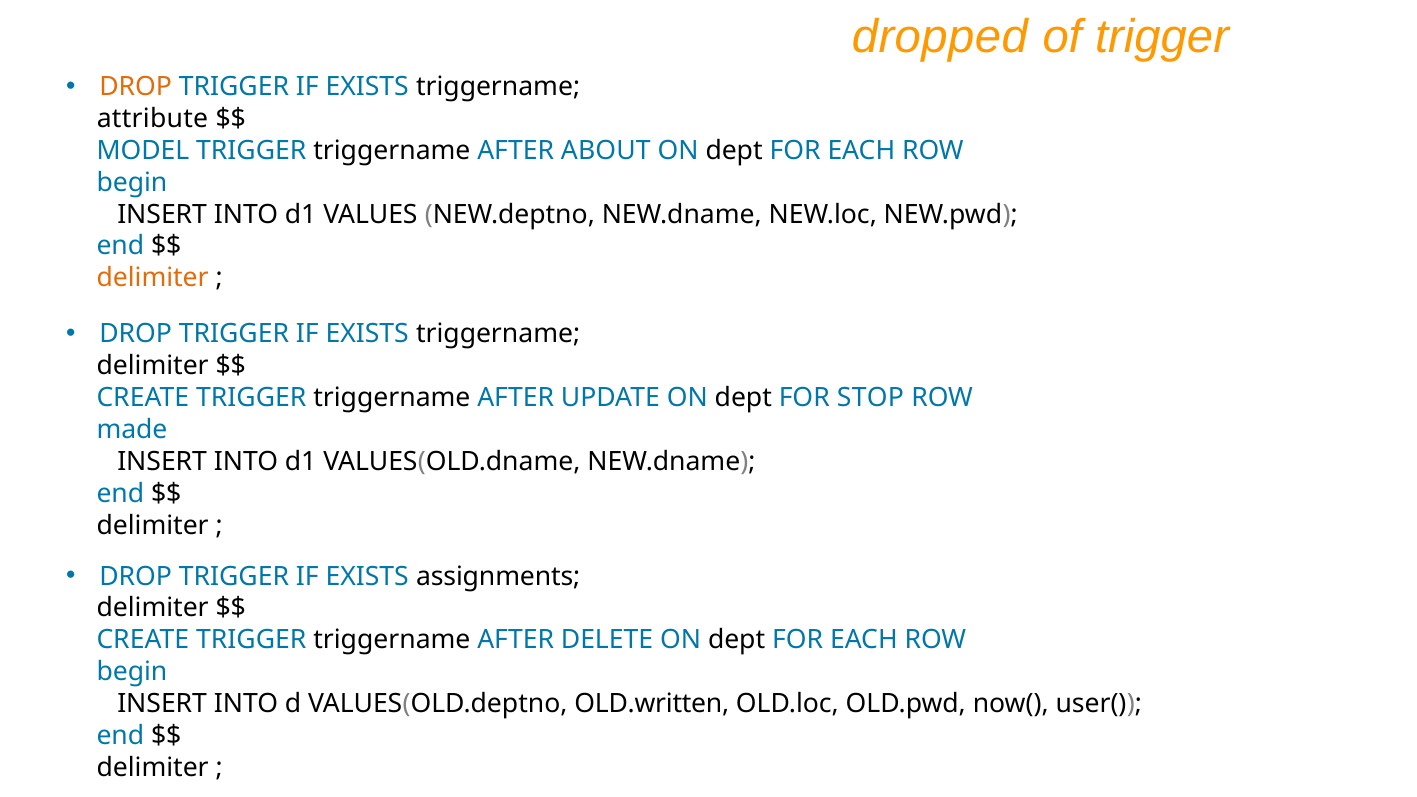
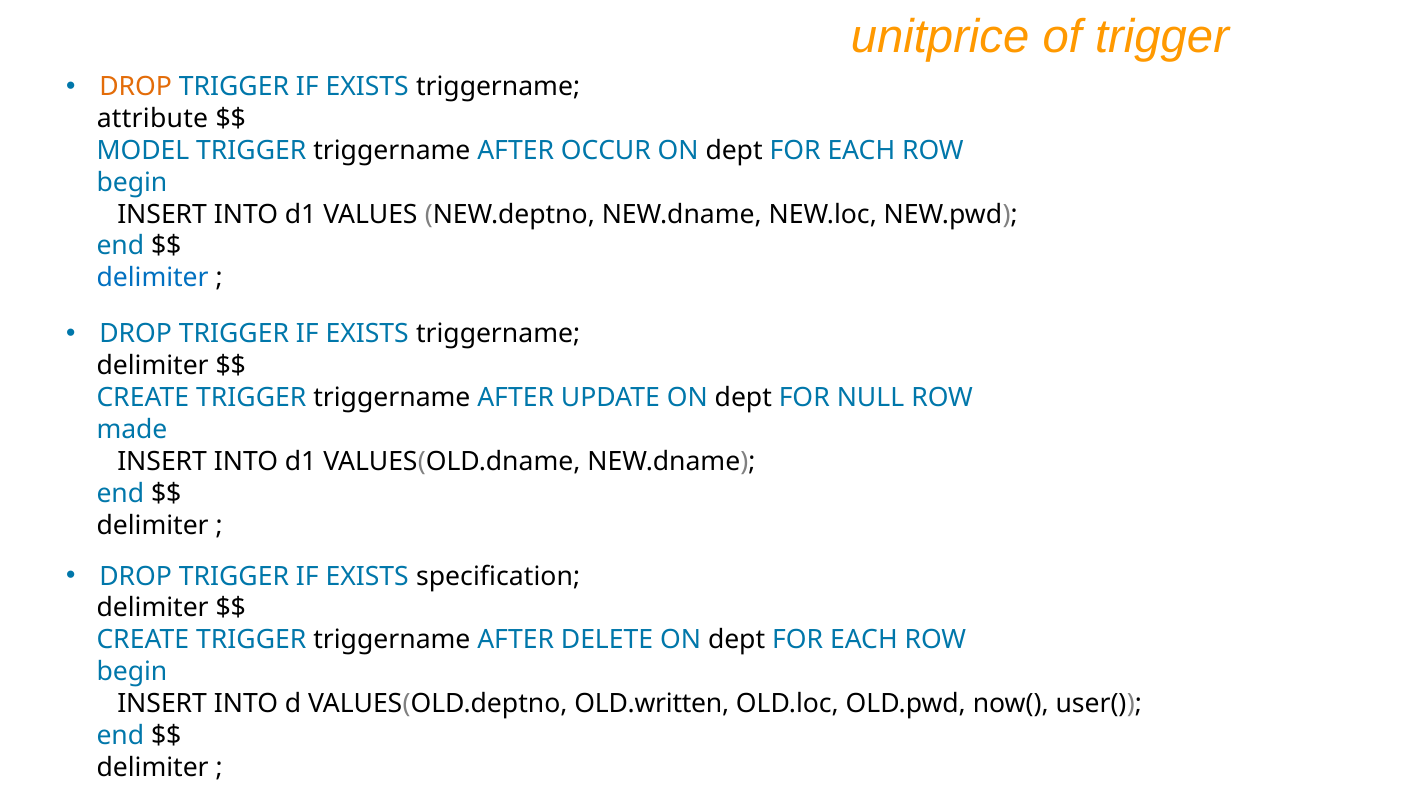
dropped: dropped -> unitprice (940, 37)
ABOUT: ABOUT -> OCCUR (606, 151)
delimiter colour: orange -> blue (153, 278)
STOP: STOP -> NULL (871, 398)
assignments: assignments -> specification (498, 576)
